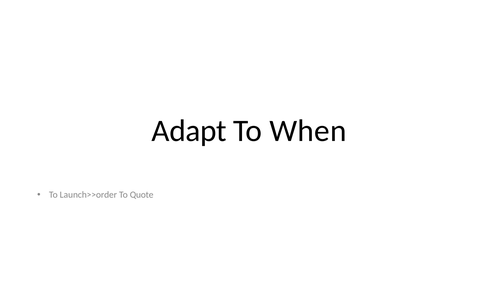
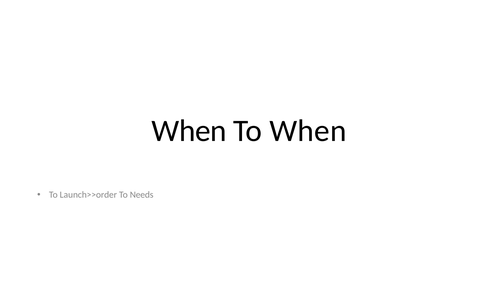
Adapt: Adapt -> When (189, 131)
Quote: Quote -> Needs (142, 195)
